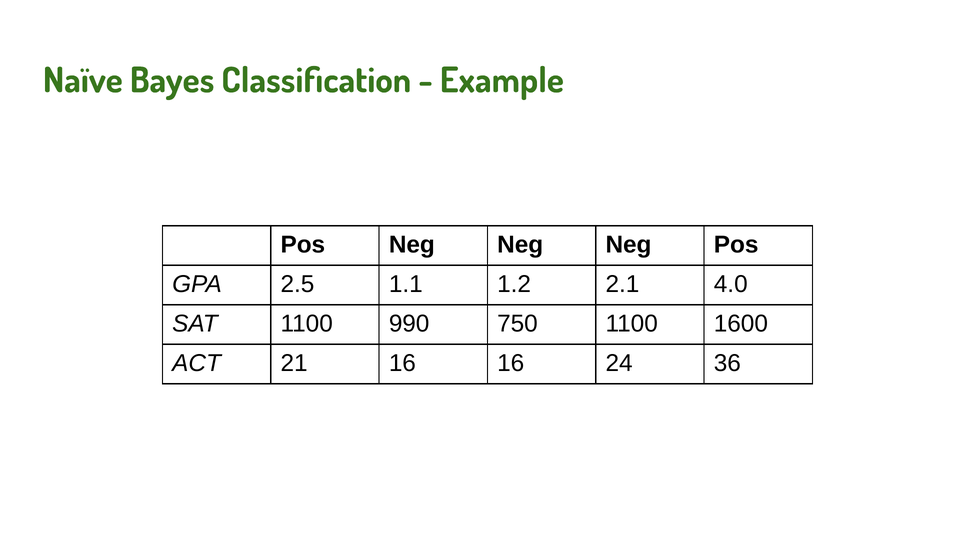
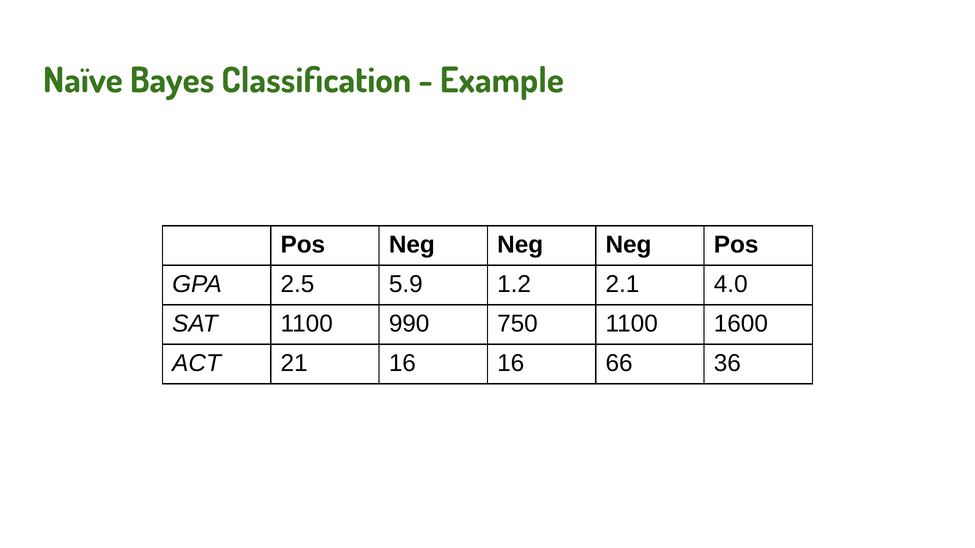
1.1: 1.1 -> 5.9 (406, 284)
24: 24 -> 66 (619, 363)
